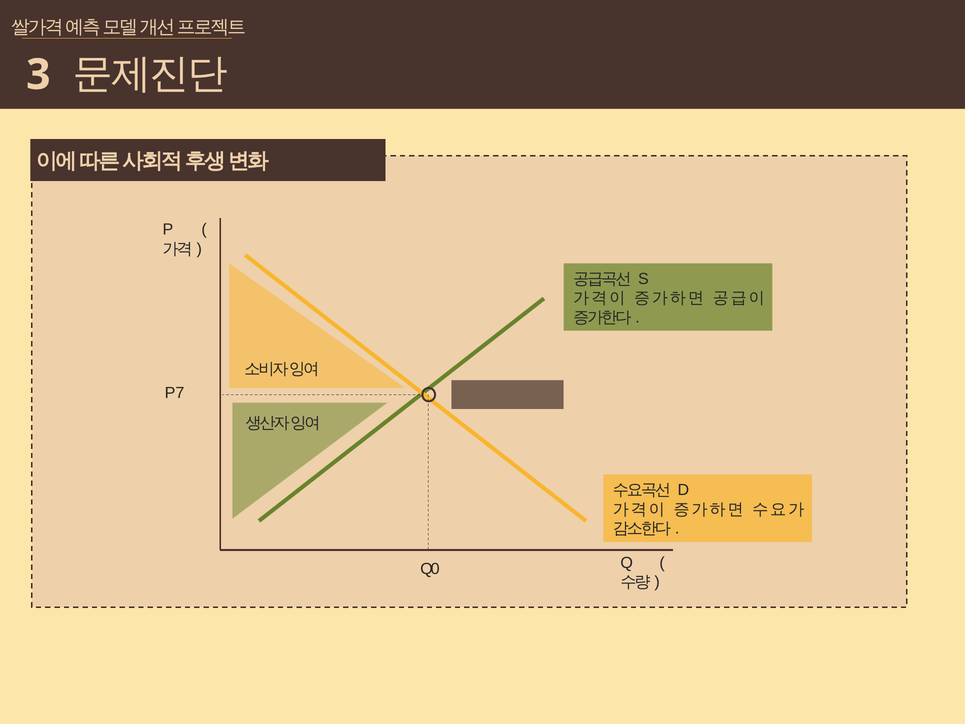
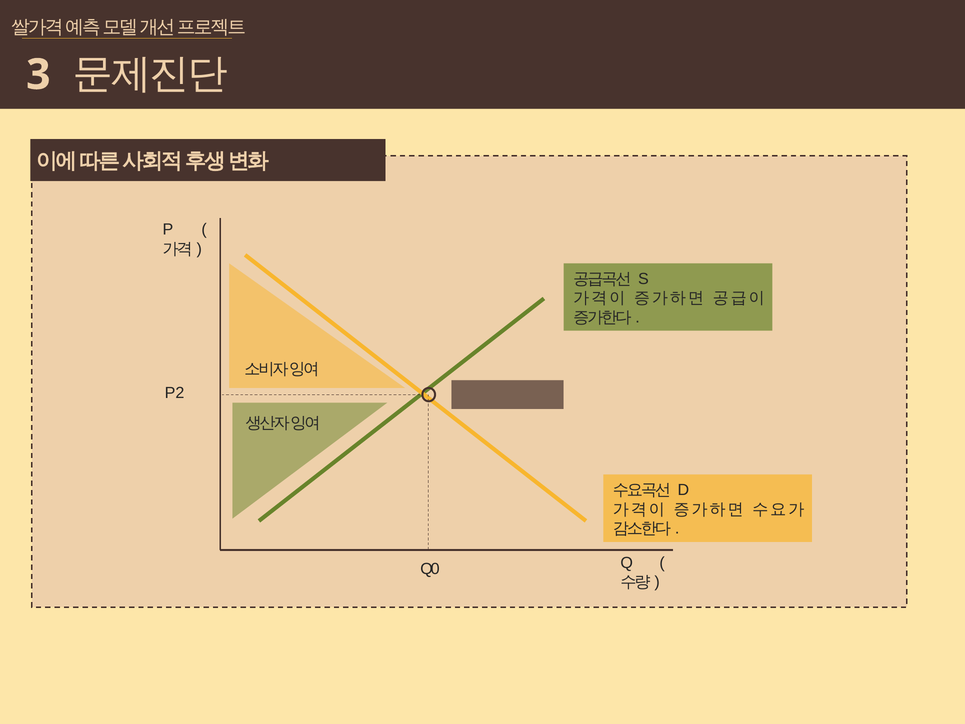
7: 7 -> 2 (180, 393)
